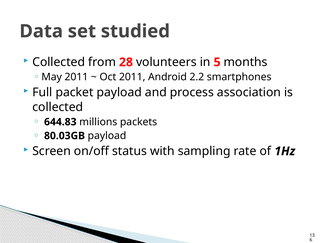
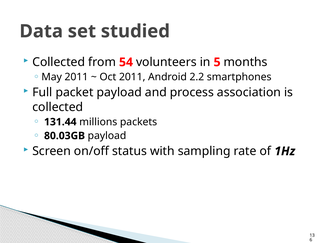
28: 28 -> 54 (126, 62)
644.83: 644.83 -> 131.44 (60, 122)
